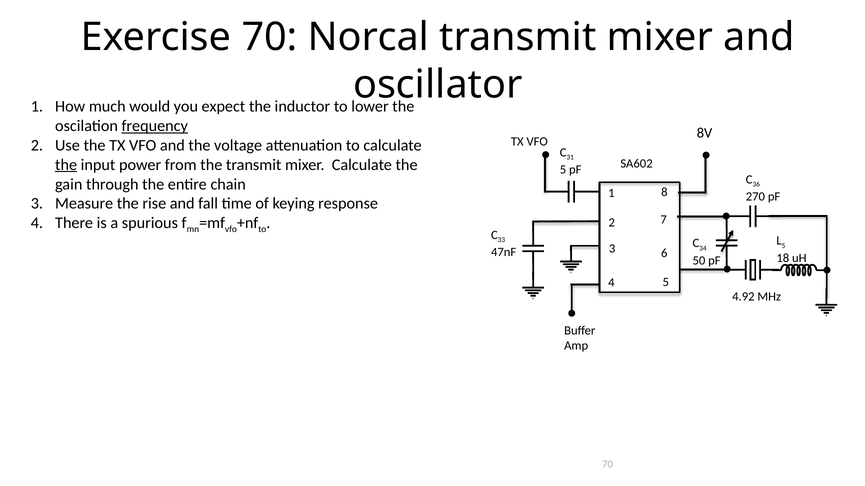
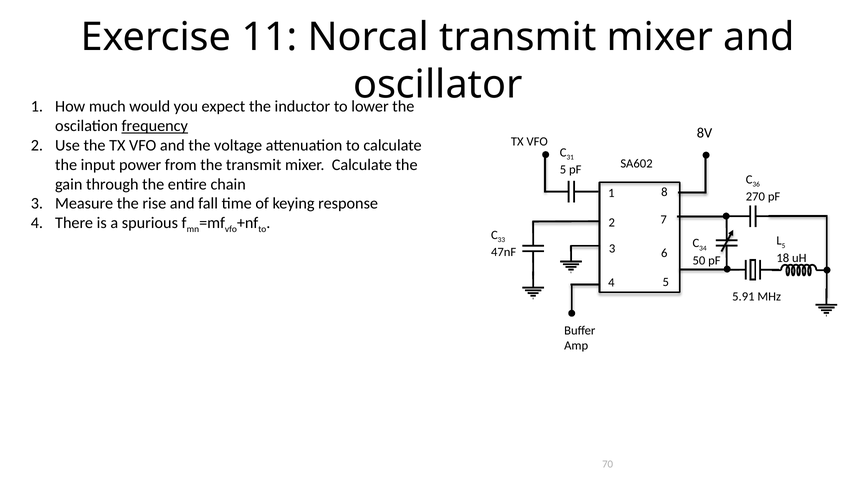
Exercise 70: 70 -> 11 (270, 37)
the underline: present -> none (66, 165)
4.92: 4.92 -> 5.91 (743, 297)
